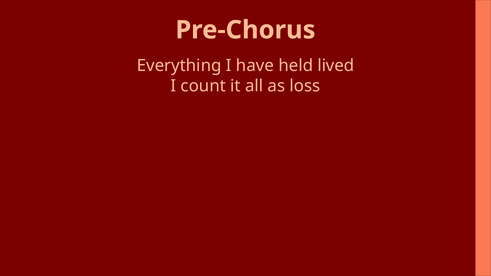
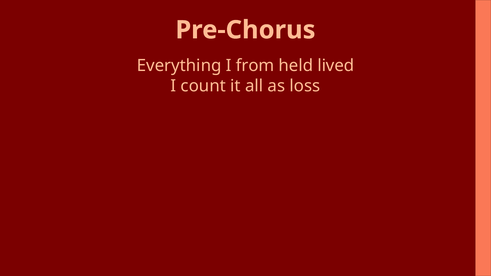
have: have -> from (255, 66)
